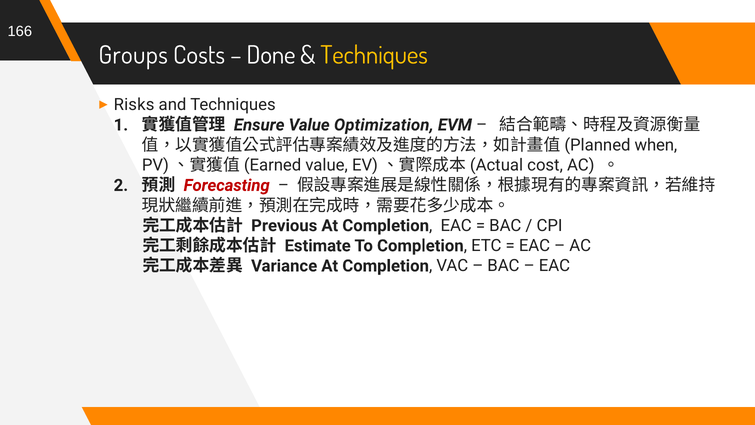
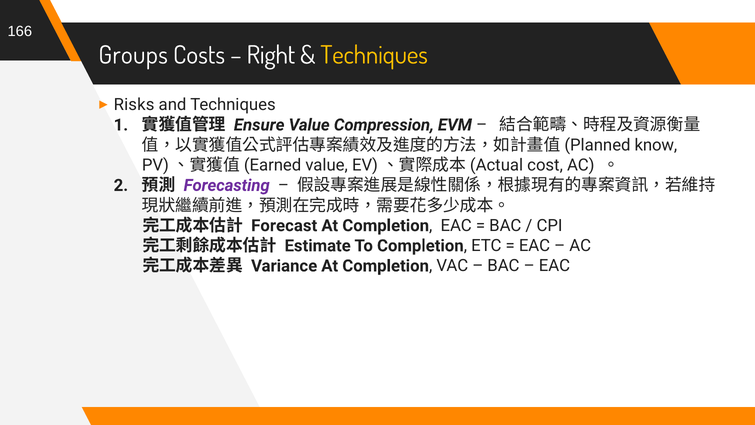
Done: Done -> Right (271, 55)
Optimization: Optimization -> Compression (384, 125)
when: when -> know (656, 145)
Forecasting colour: red -> purple (227, 185)
Previous: Previous -> Forecast (284, 225)
